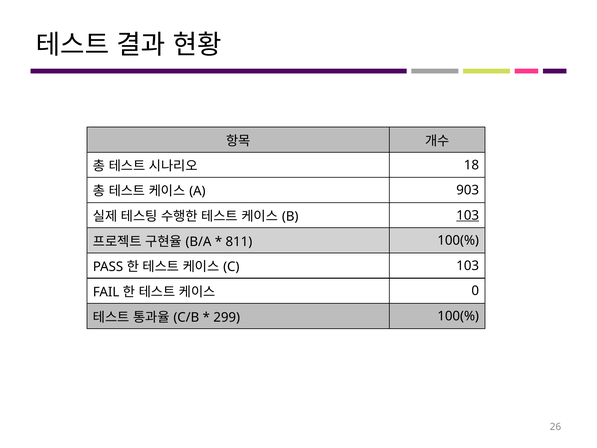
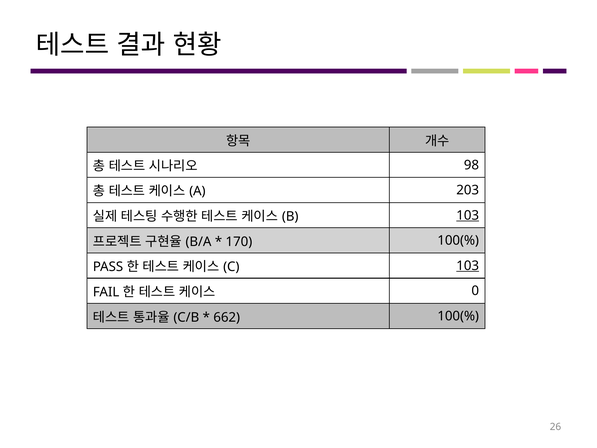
18: 18 -> 98 (471, 165)
903: 903 -> 203 (468, 190)
811: 811 -> 170 (239, 242)
103 underline: none -> present (468, 266)
299: 299 -> 662 (227, 317)
